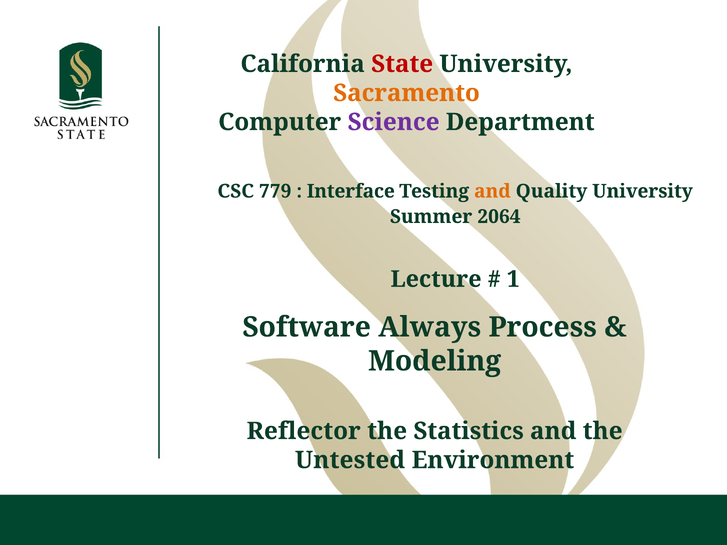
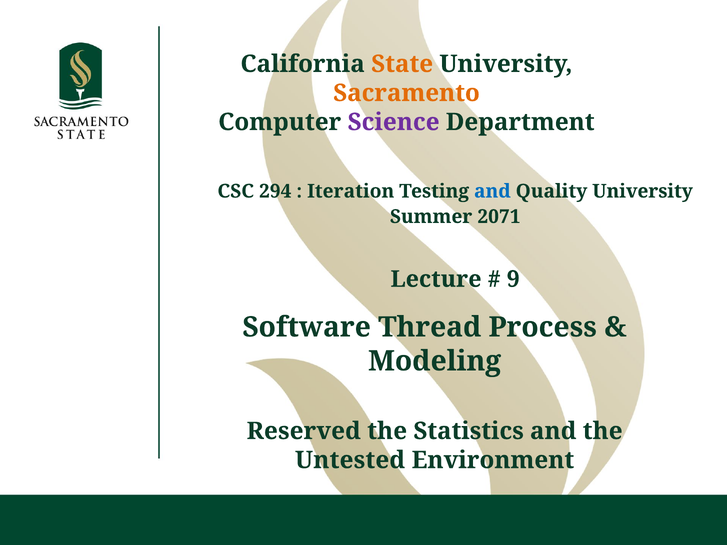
State colour: red -> orange (402, 64)
779: 779 -> 294 (275, 191)
Interface: Interface -> Iteration (351, 191)
and colour: orange -> blue (492, 191)
2064: 2064 -> 2071 (499, 217)
1: 1 -> 9 (513, 279)
Always: Always -> Thread (430, 327)
Reflector: Reflector -> Reserved (304, 431)
